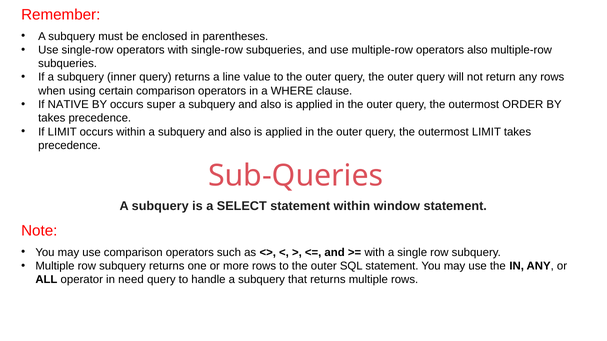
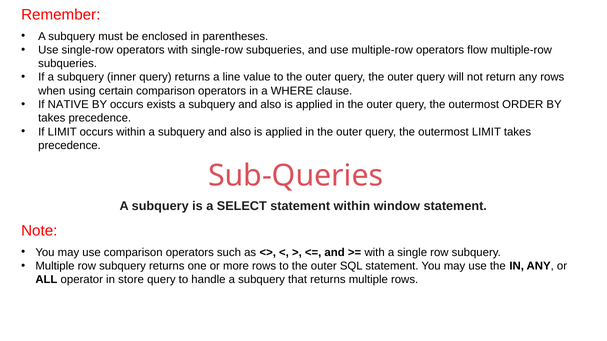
operators also: also -> flow (477, 50)
super: super -> exists (161, 105)
need: need -> store (131, 280)
